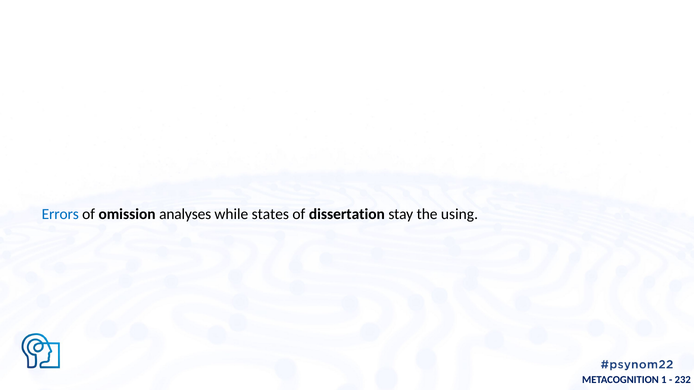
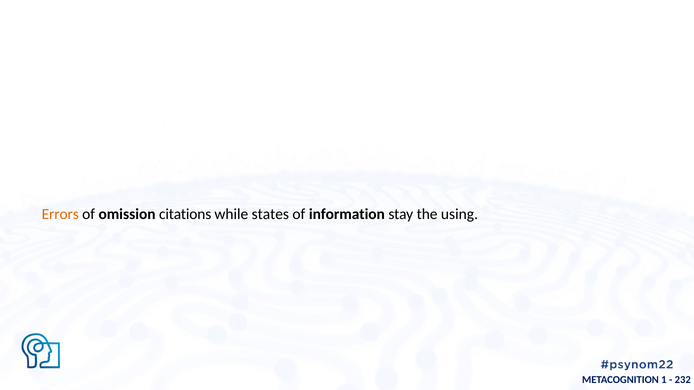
Errors colour: blue -> orange (60, 215)
analyses: analyses -> citations (185, 215)
dissertation: dissertation -> information (347, 215)
